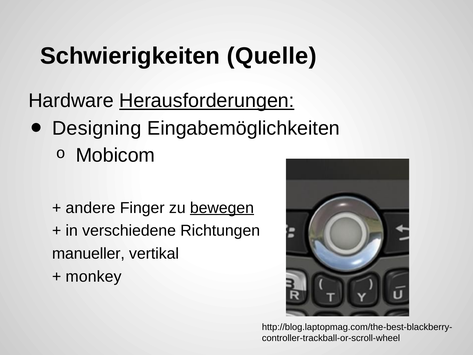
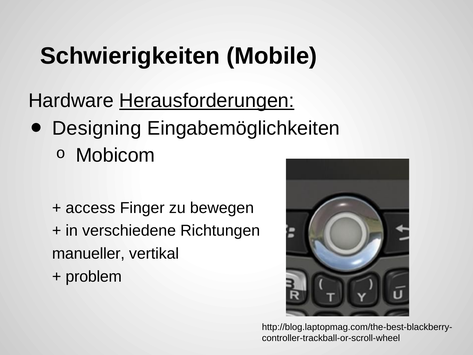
Quelle: Quelle -> Mobile (272, 56)
andere: andere -> access (90, 208)
bewegen underline: present -> none (222, 208)
monkey: monkey -> problem (94, 276)
